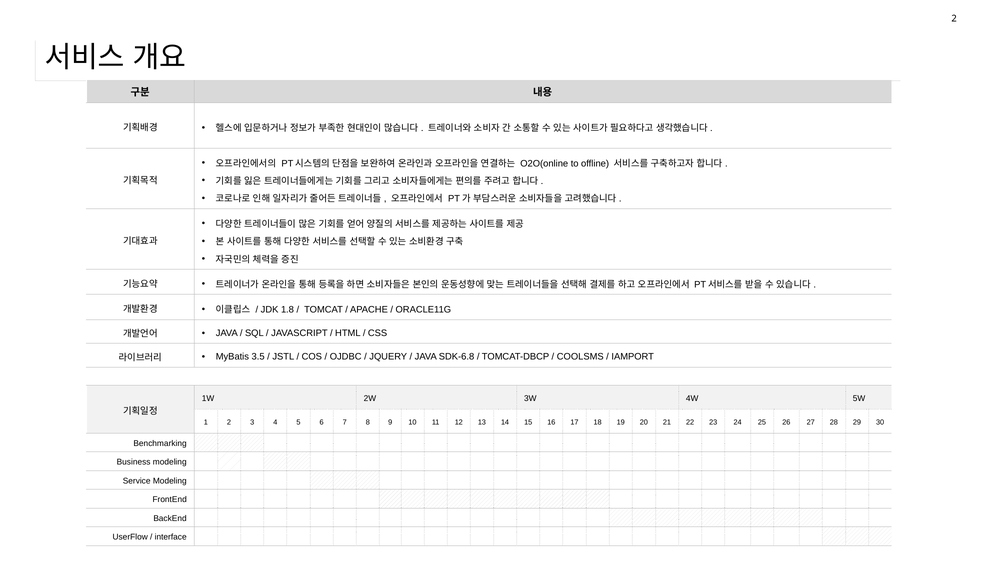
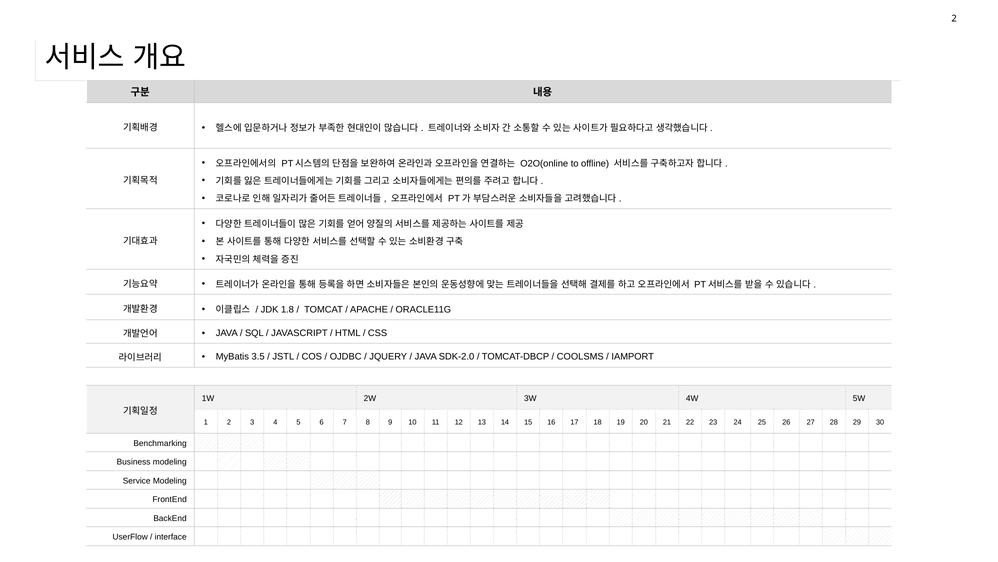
SDK-6.8: SDK-6.8 -> SDK-2.0 (457, 356)
